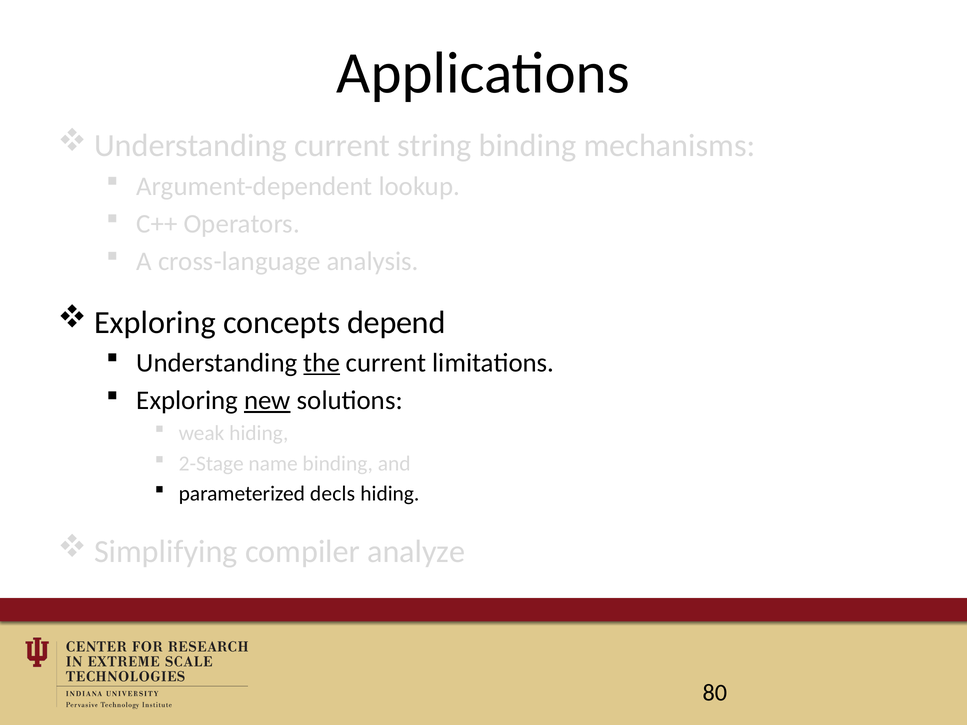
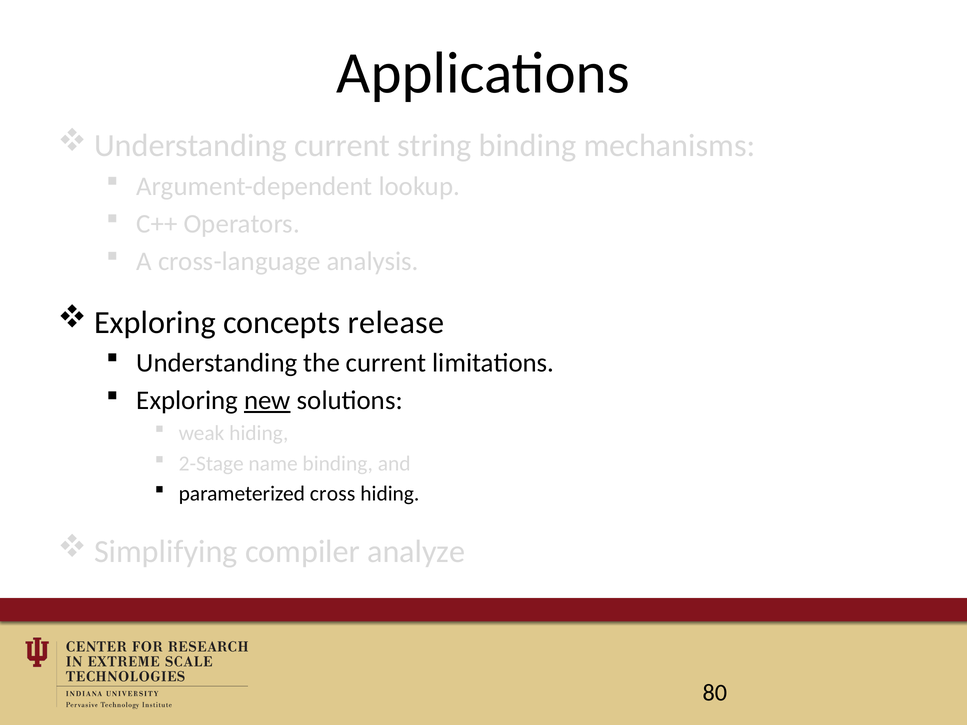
depend: depend -> release (396, 323)
the underline: present -> none (322, 363)
decls: decls -> cross (333, 494)
